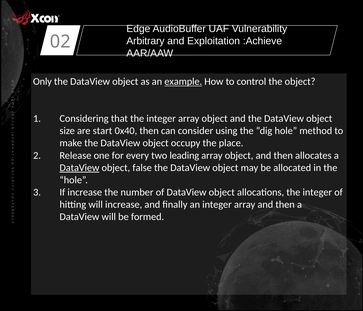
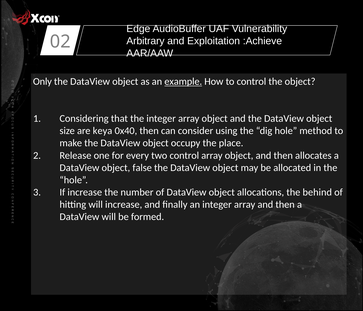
start: start -> keya (103, 131)
two leading: leading -> control (184, 155)
DataView underline: present -> none (79, 168)
allocations the integer: integer -> behind (317, 192)
